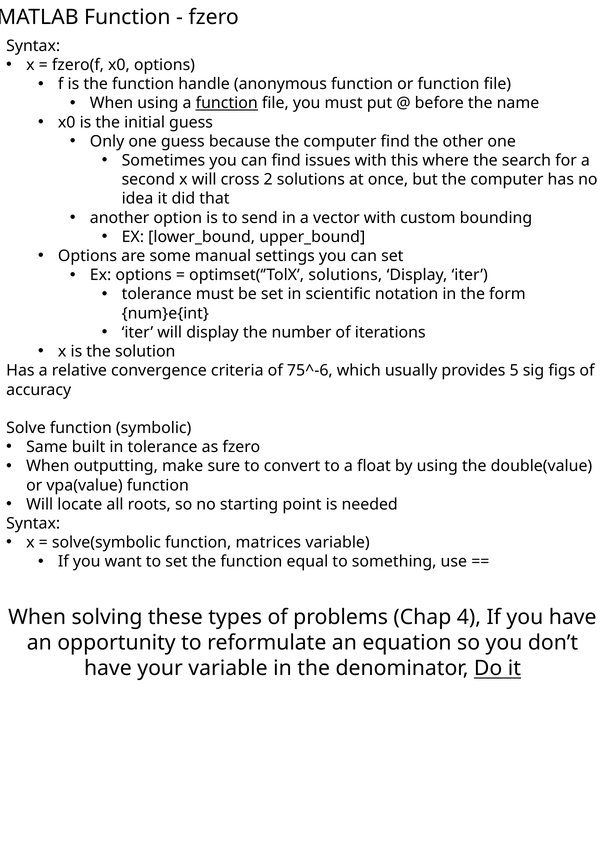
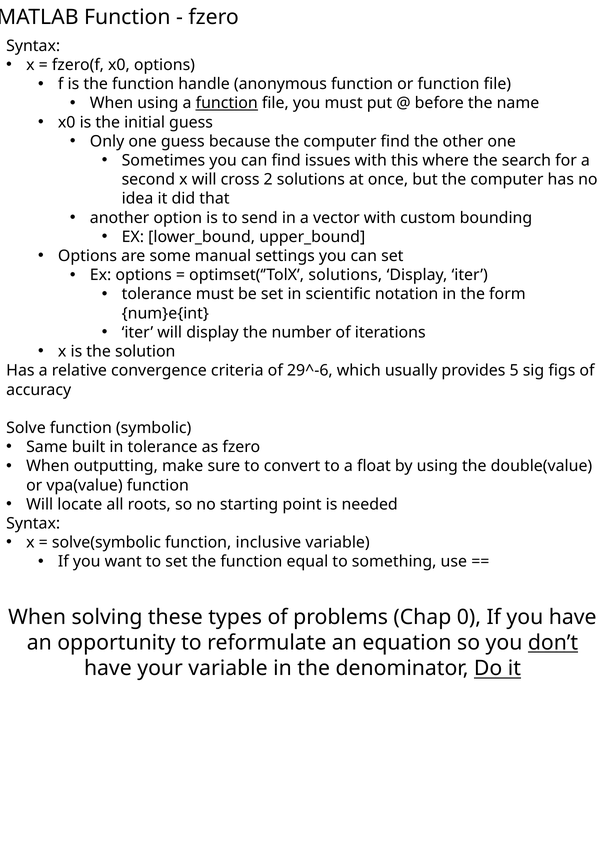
75^-6: 75^-6 -> 29^-6 (310, 371)
matrices: matrices -> inclusive (268, 543)
4: 4 -> 0 (469, 617)
don’t underline: none -> present (553, 643)
